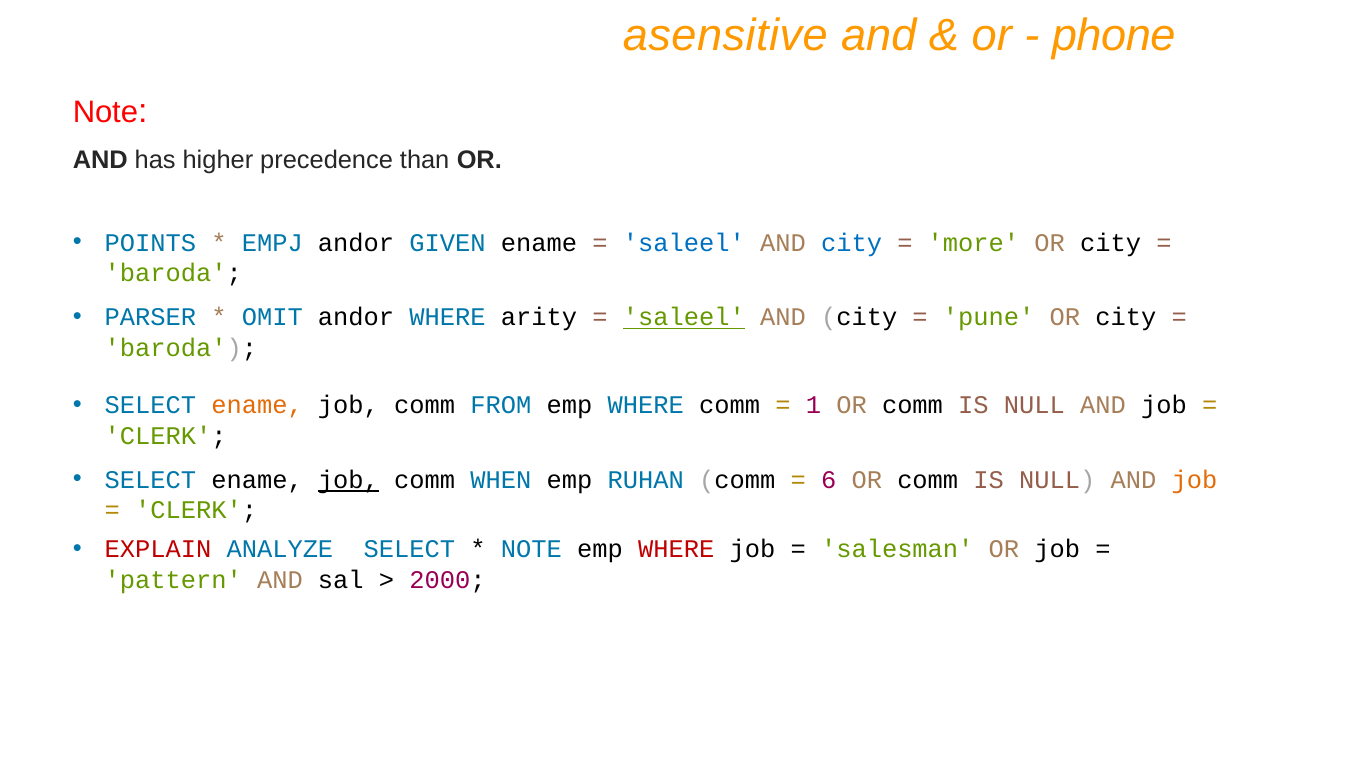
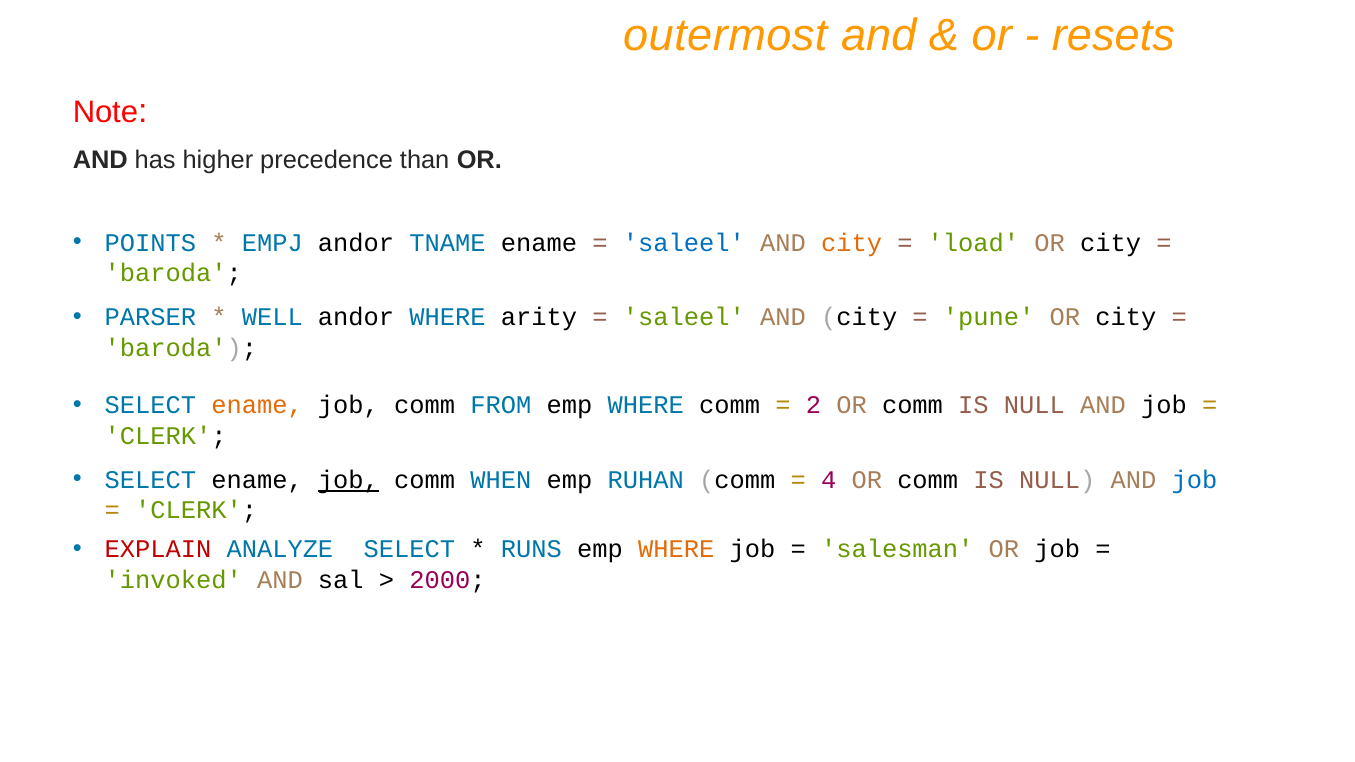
asensitive: asensitive -> outermost (725, 35)
phone: phone -> resets (1113, 35)
GIVEN: GIVEN -> TNAME (448, 243)
city colour: blue -> orange (852, 243)
more: more -> load (973, 243)
OMIT: OMIT -> WELL (272, 318)
saleel underline: present -> none (684, 318)
1: 1 -> 2 (813, 406)
6: 6 -> 4 (829, 480)
job colour: orange -> blue (1195, 480)
NOTE: NOTE -> RUNS (531, 550)
WHERE colour: red -> orange (676, 550)
pattern: pattern -> invoked (173, 580)
